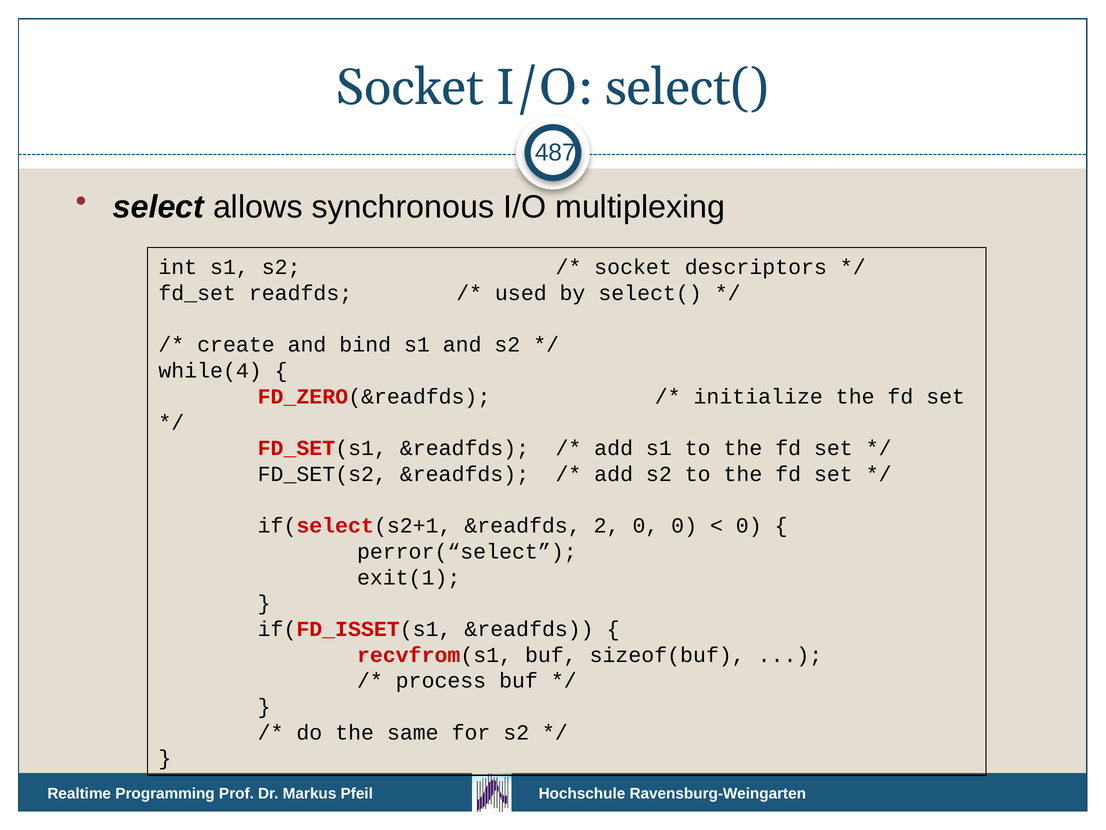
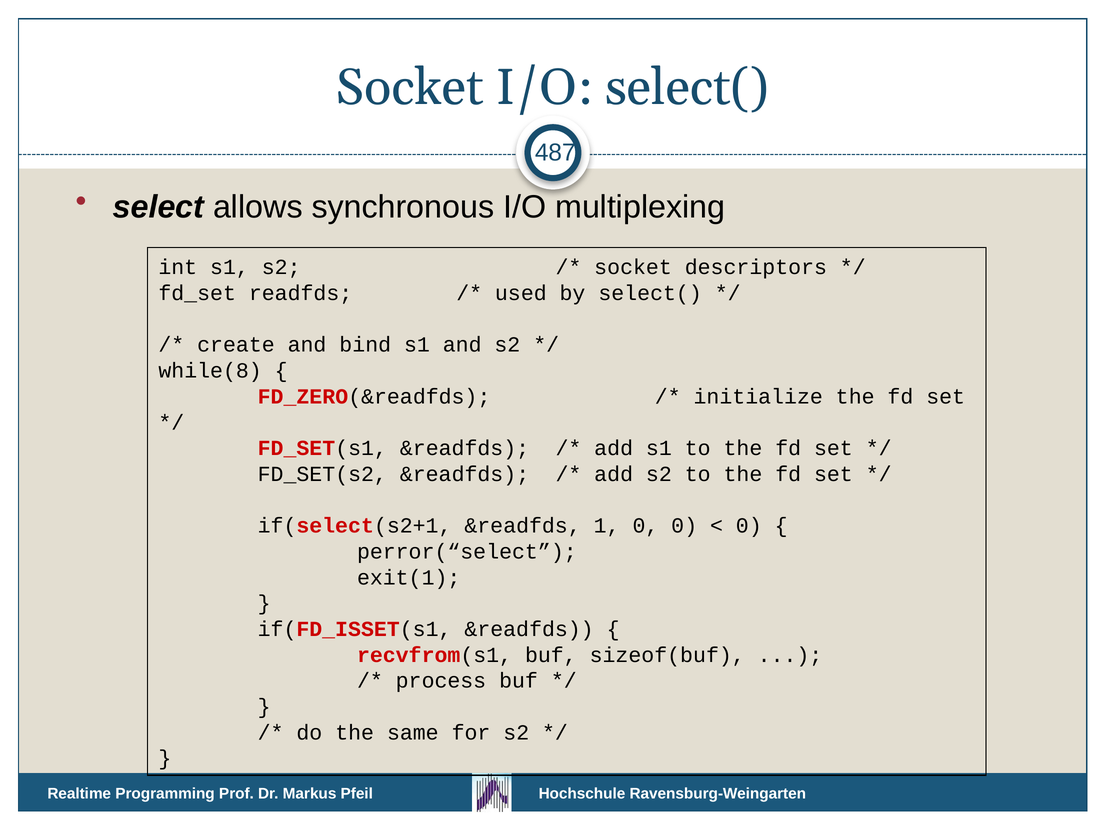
while(4: while(4 -> while(8 (210, 371)
2: 2 -> 1 (607, 525)
